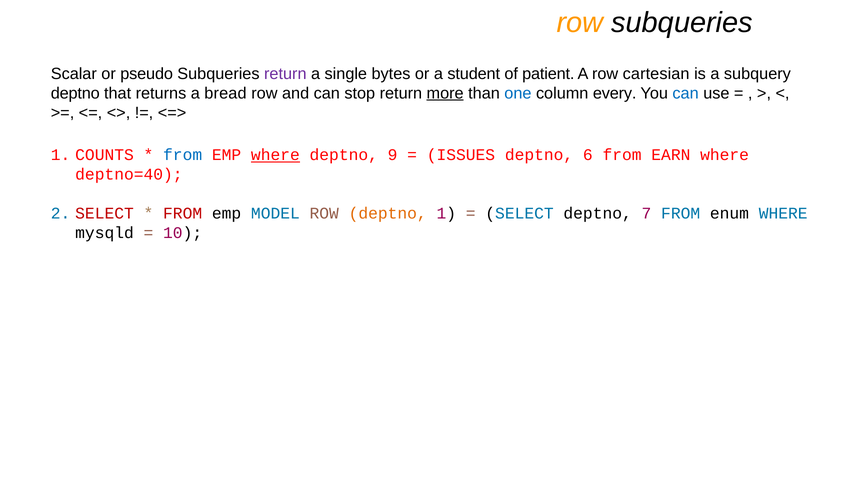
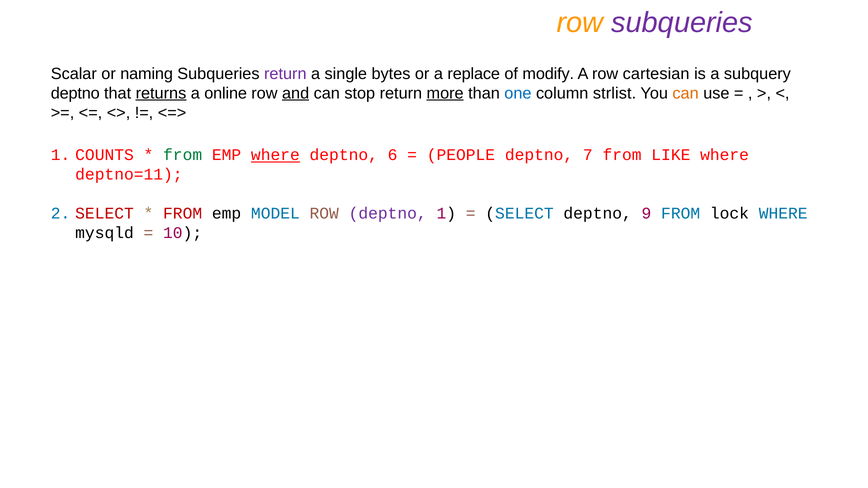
subqueries colour: black -> purple (682, 23)
pseudo: pseudo -> naming (147, 74)
student: student -> replace (474, 74)
patient: patient -> modify (548, 74)
returns underline: none -> present (161, 93)
bread: bread -> online (226, 93)
and underline: none -> present (296, 93)
every: every -> strlist (615, 93)
can colour: blue -> orange (686, 93)
from colour: blue -> green (183, 155)
9: 9 -> 6 (393, 155)
ISSUES: ISSUES -> PEOPLE (461, 155)
6: 6 -> 7 (588, 155)
EARN: EARN -> LIKE (671, 155)
deptno=40: deptno=40 -> deptno=11 (129, 175)
deptno colour: orange -> purple (388, 214)
7: 7 -> 9 (646, 214)
enum: enum -> lock (729, 214)
